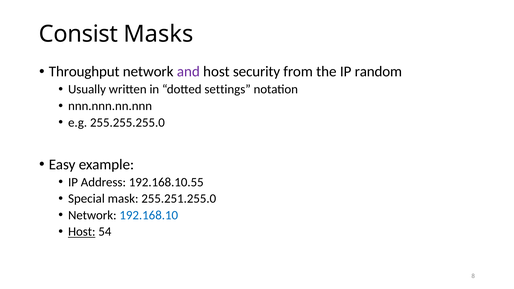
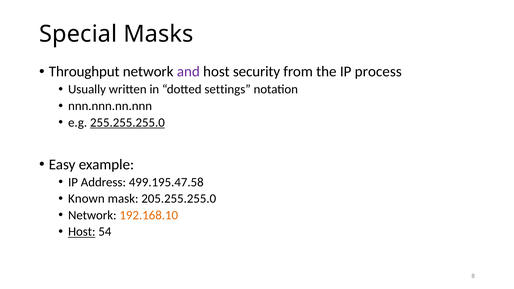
Consist: Consist -> Special (78, 34)
random: random -> process (378, 72)
255.255.255.0 underline: none -> present (127, 123)
192.168.10.55: 192.168.10.55 -> 499.195.47.58 (166, 182)
Special: Special -> Known (86, 199)
255.251.255.0: 255.251.255.0 -> 205.255.255.0 (179, 199)
192.168.10 colour: blue -> orange (149, 215)
